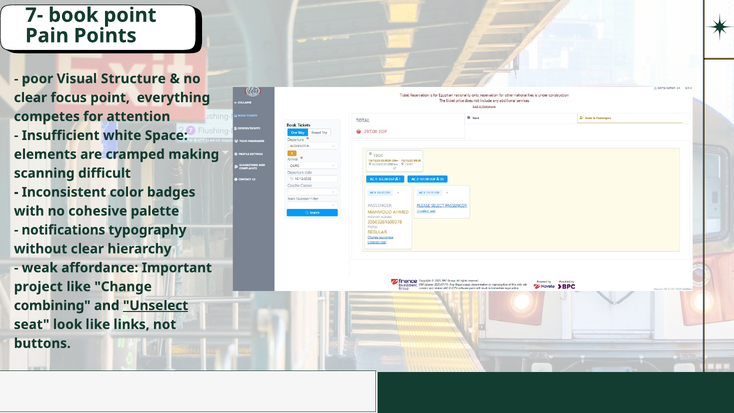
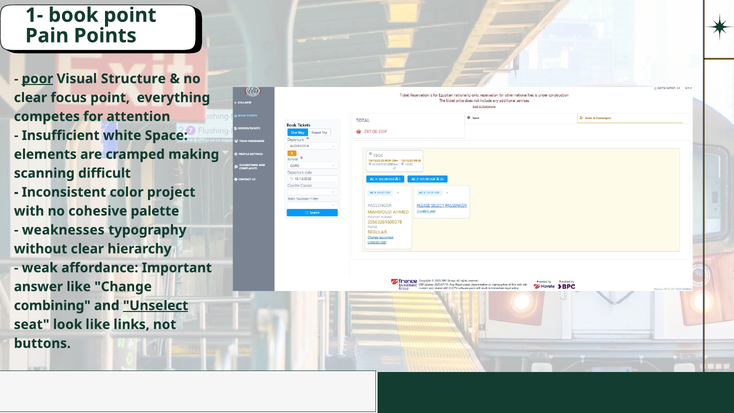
7-: 7- -> 1- (34, 15)
poor underline: none -> present (37, 79)
badges: badges -> project (171, 192)
notifications: notifications -> weaknesses (63, 230)
project: project -> answer (38, 287)
